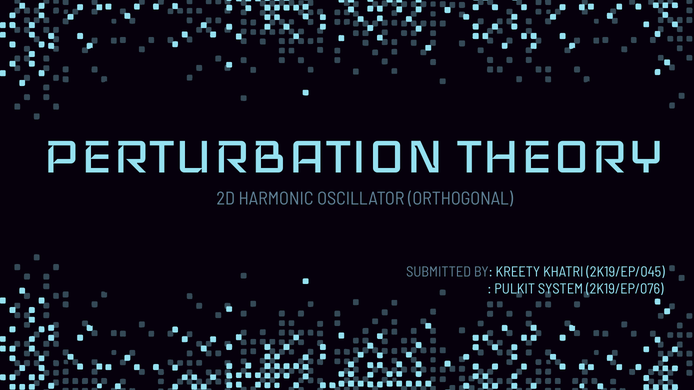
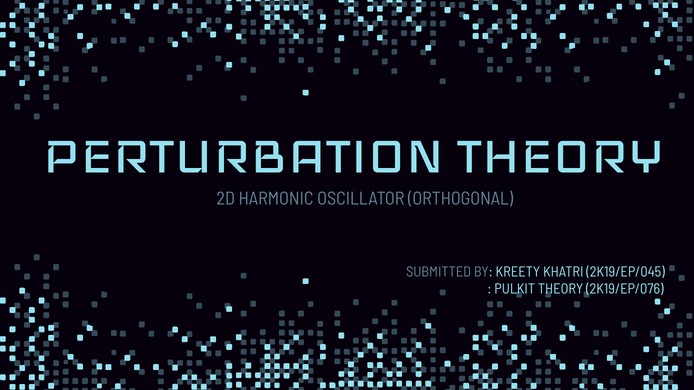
PULKIT SYSTEM: SYSTEM -> THEORY (561, 289)
